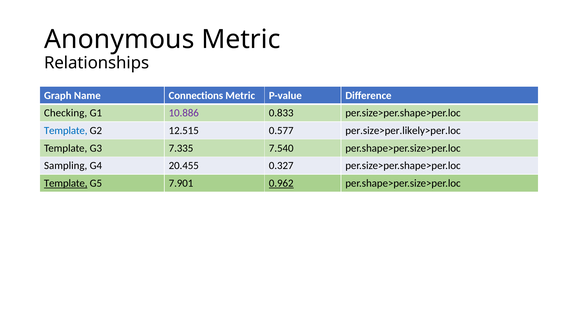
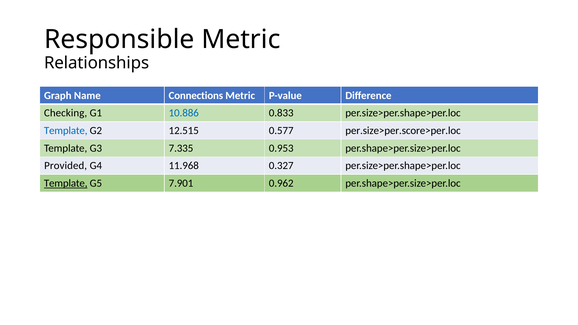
Anonymous: Anonymous -> Responsible (119, 39)
10.886 colour: purple -> blue (184, 113)
per.size>per.likely>per.loc: per.size>per.likely>per.loc -> per.size>per.score>per.loc (403, 131)
7.540: 7.540 -> 0.953 (281, 148)
Sampling: Sampling -> Provided (66, 166)
20.455: 20.455 -> 11.968 (184, 166)
0.962 underline: present -> none (281, 183)
